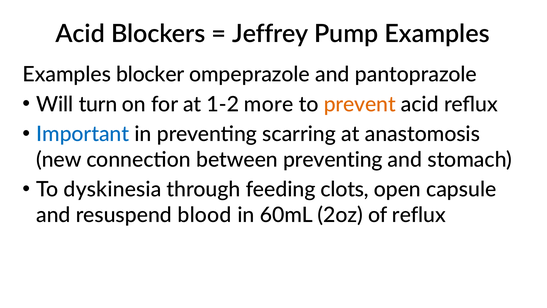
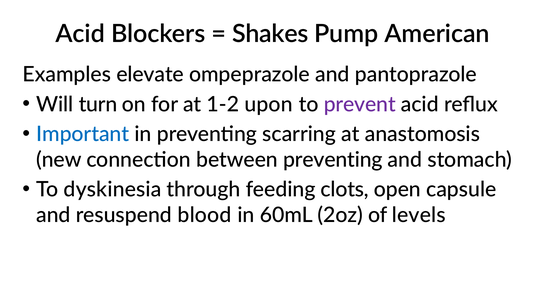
Jeffrey: Jeffrey -> Shakes (270, 34)
Pump Examples: Examples -> American (437, 34)
blocker: blocker -> elevate (150, 74)
more: more -> upon (269, 104)
prevent colour: orange -> purple (360, 104)
of reflux: reflux -> levels (419, 215)
